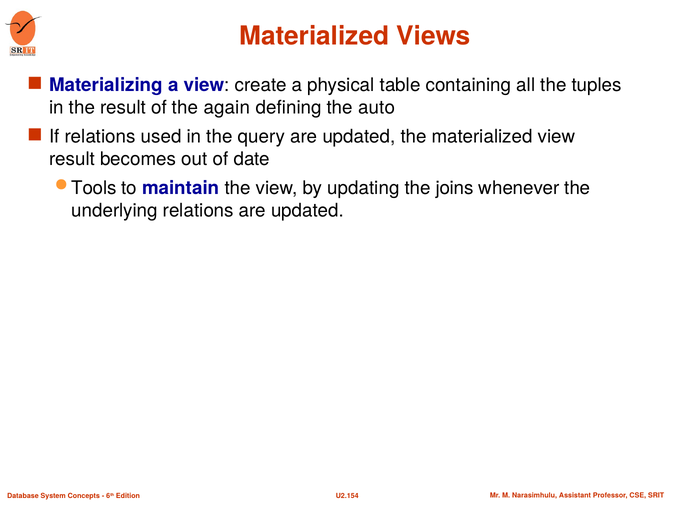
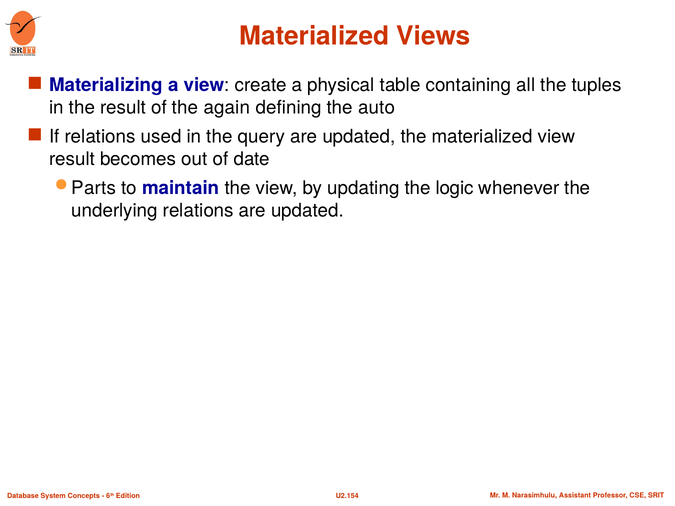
Tools: Tools -> Parts (94, 188)
joins: joins -> logic (455, 188)
